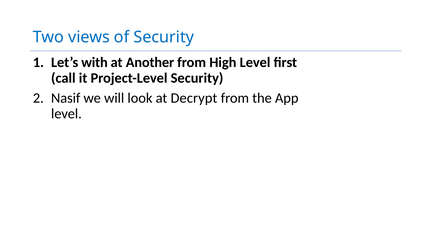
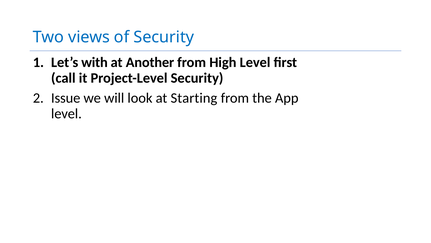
Nasif: Nasif -> Issue (66, 98)
Decrypt: Decrypt -> Starting (194, 98)
